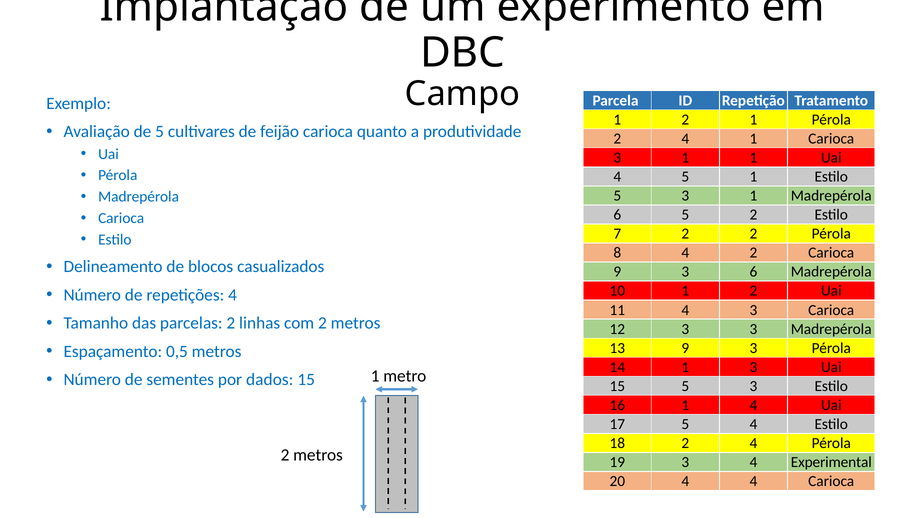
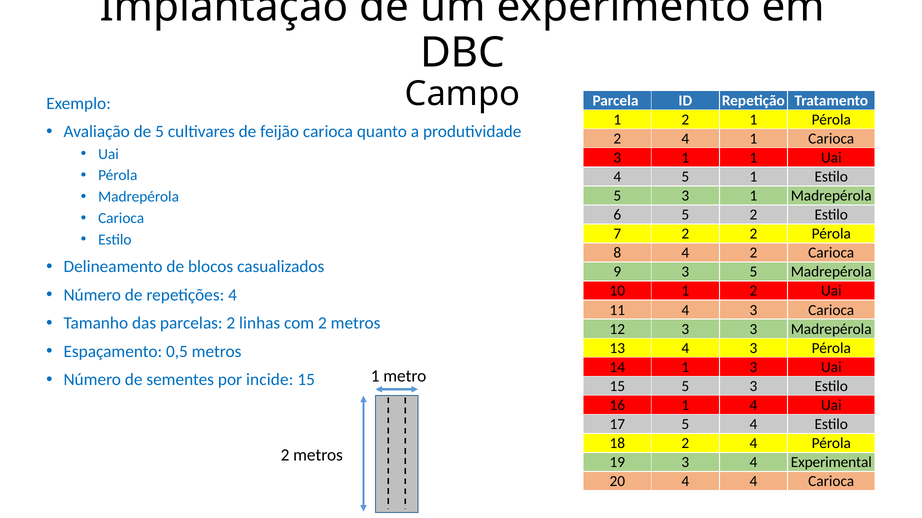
3 6: 6 -> 5 (753, 272)
13 9: 9 -> 4 (685, 348)
dados: dados -> incide (270, 380)
